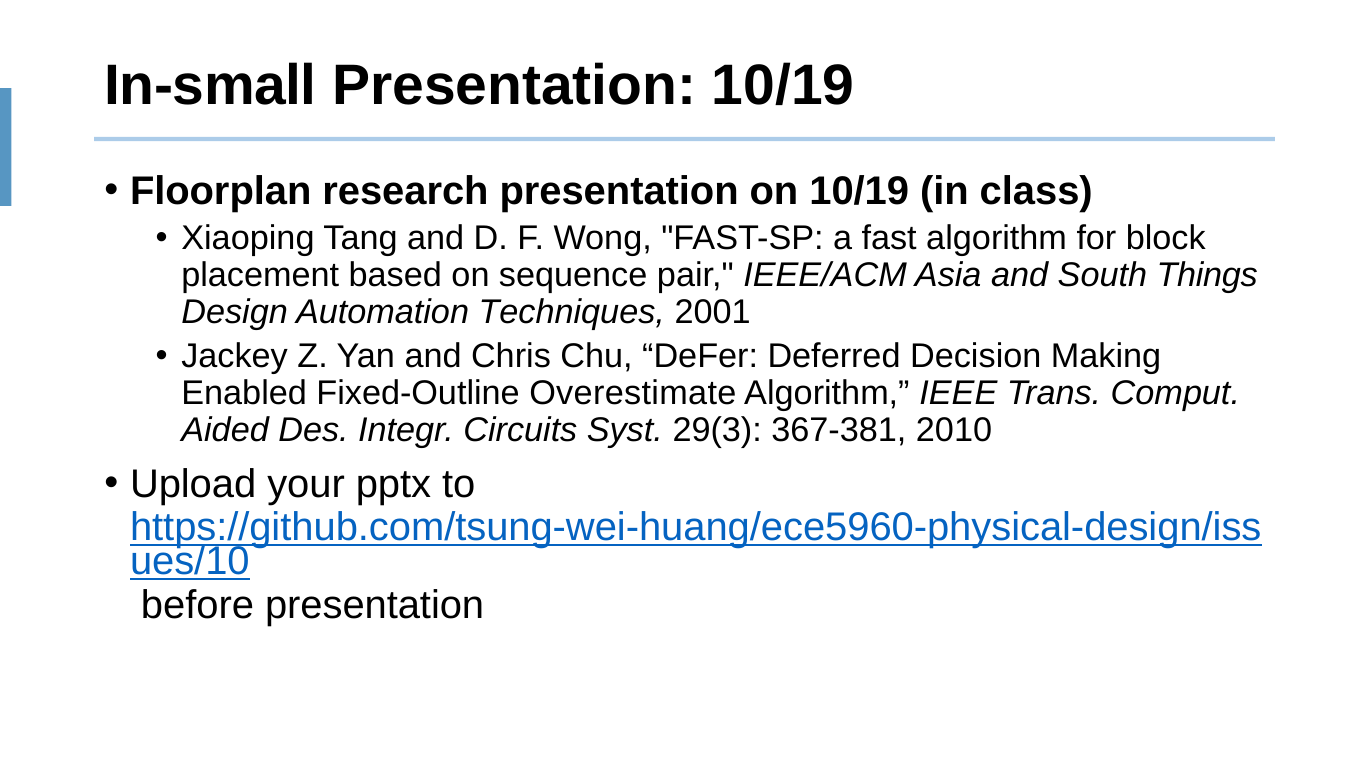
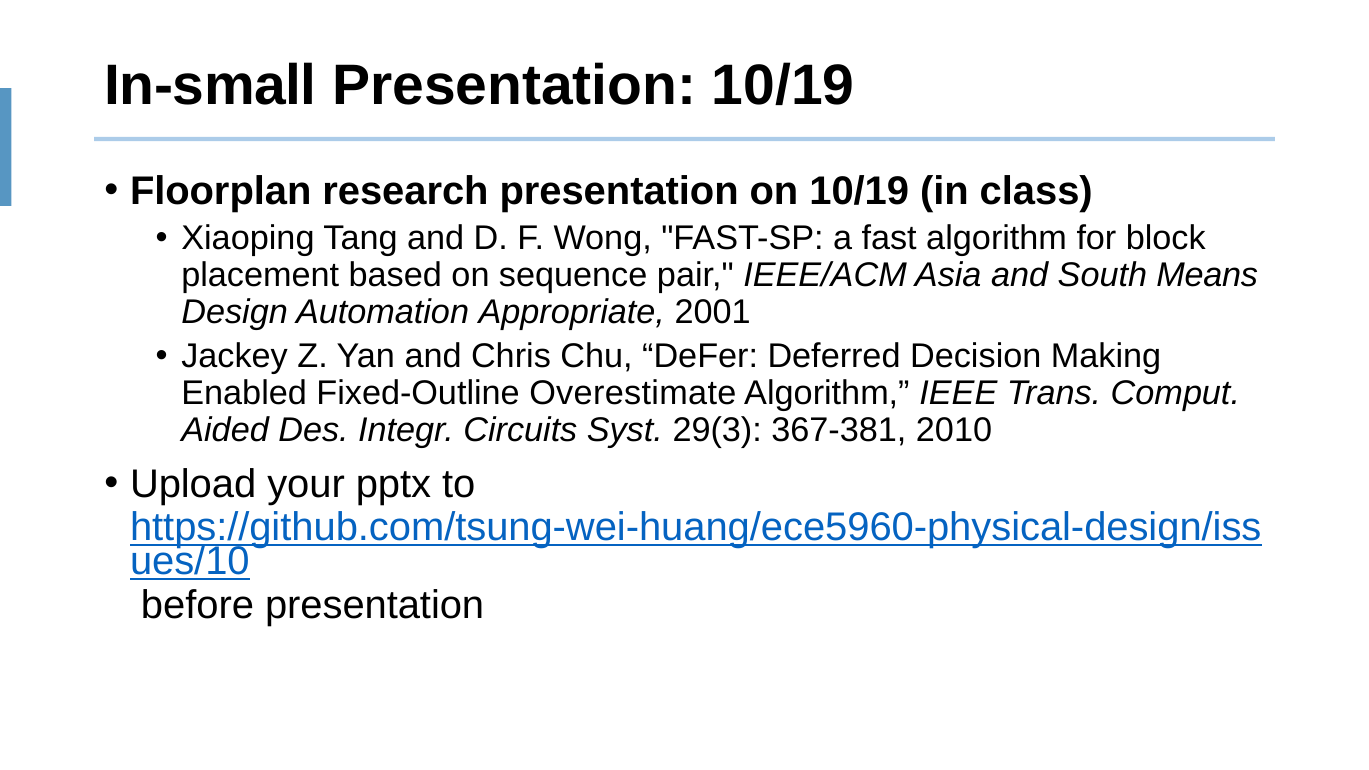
Things: Things -> Means (1207, 275)
Techniques: Techniques -> Appropriate (572, 312)
